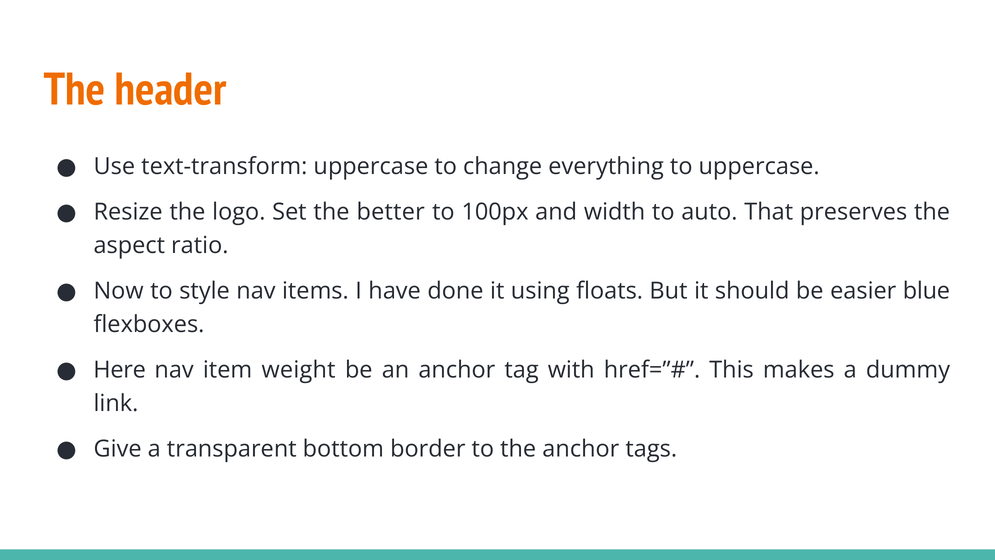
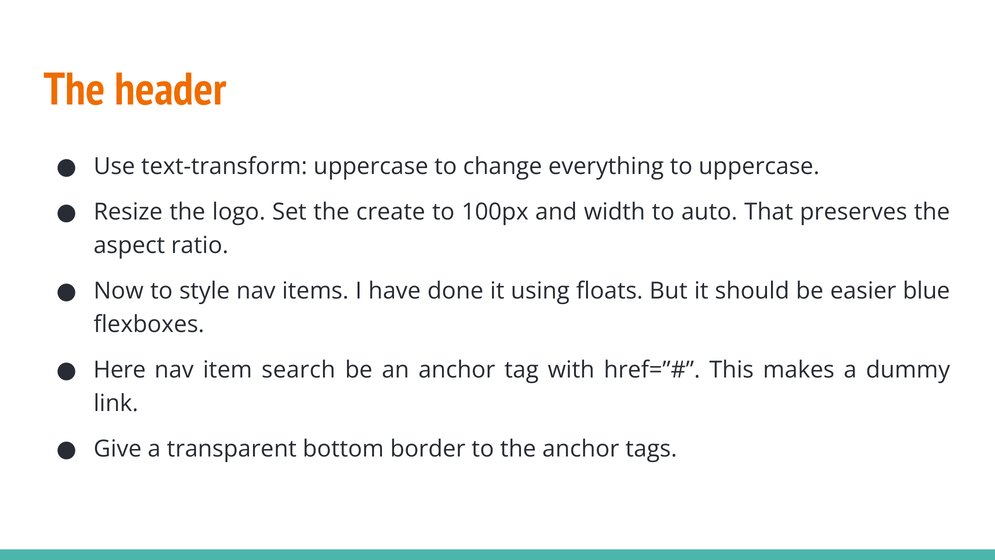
better: better -> create (391, 212)
weight: weight -> search (299, 370)
